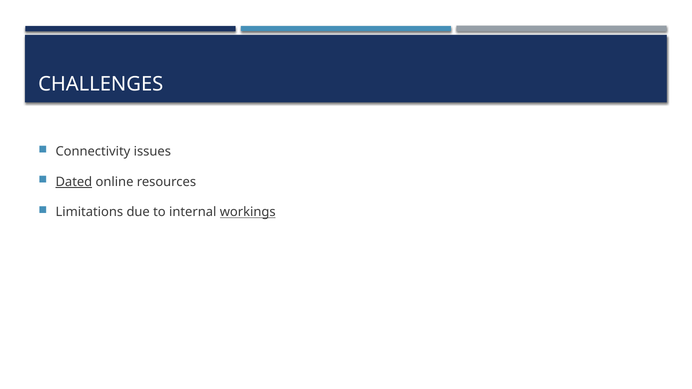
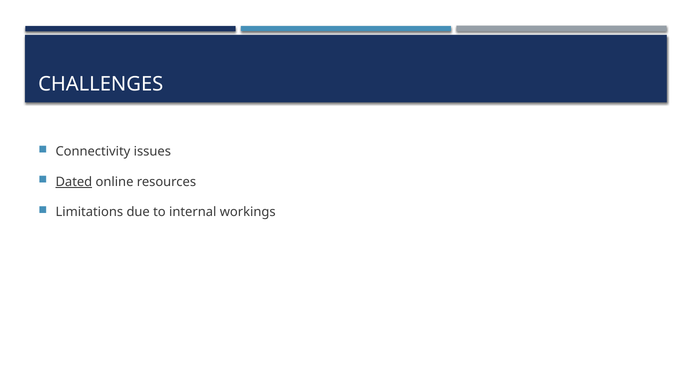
workings underline: present -> none (248, 212)
